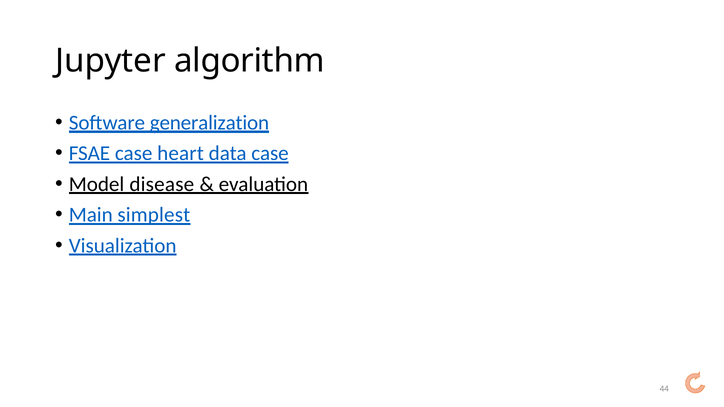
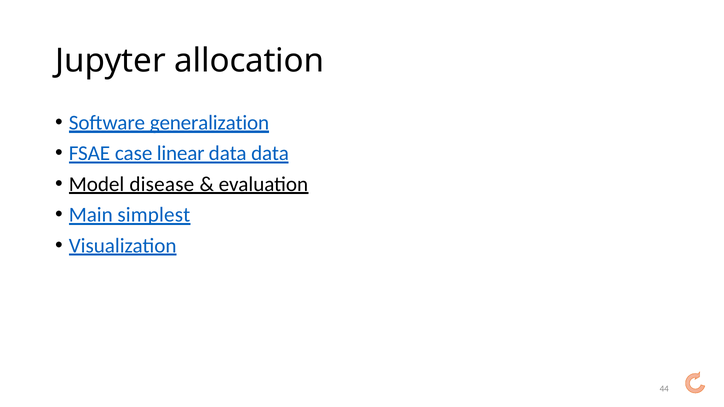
algorithm: algorithm -> allocation (249, 61)
heart: heart -> linear (181, 153)
data case: case -> data (270, 153)
